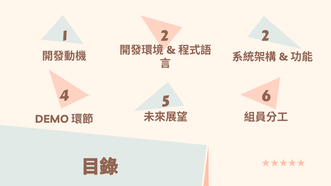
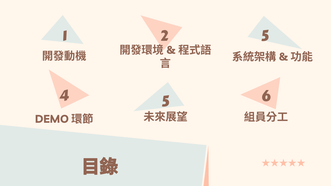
1 2: 2 -> 5 (265, 36)
